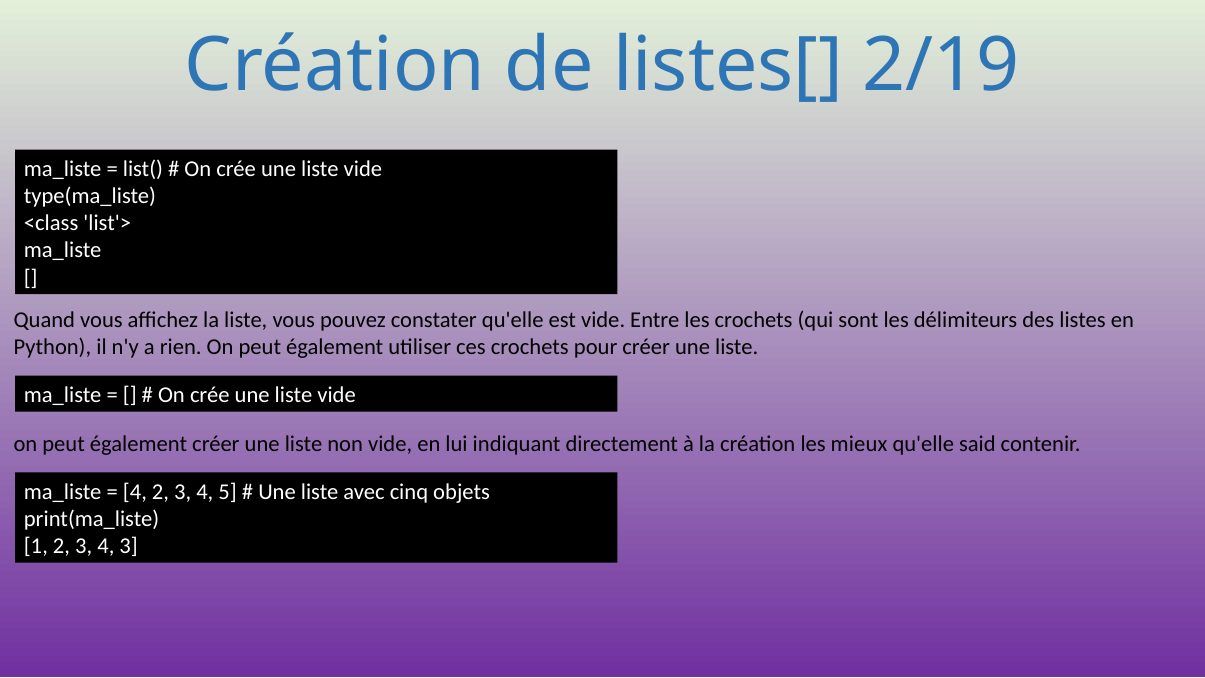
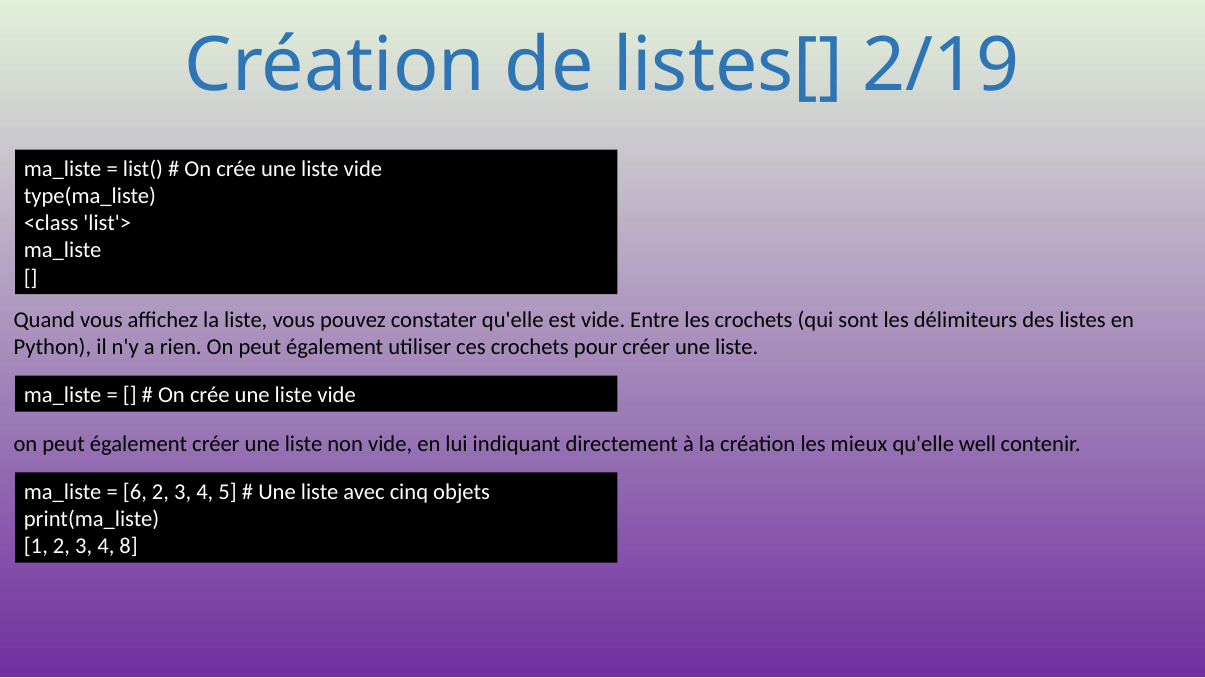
said: said -> well (977, 443)
4: 4 -> 6 (135, 492)
4 3: 3 -> 8 (129, 546)
